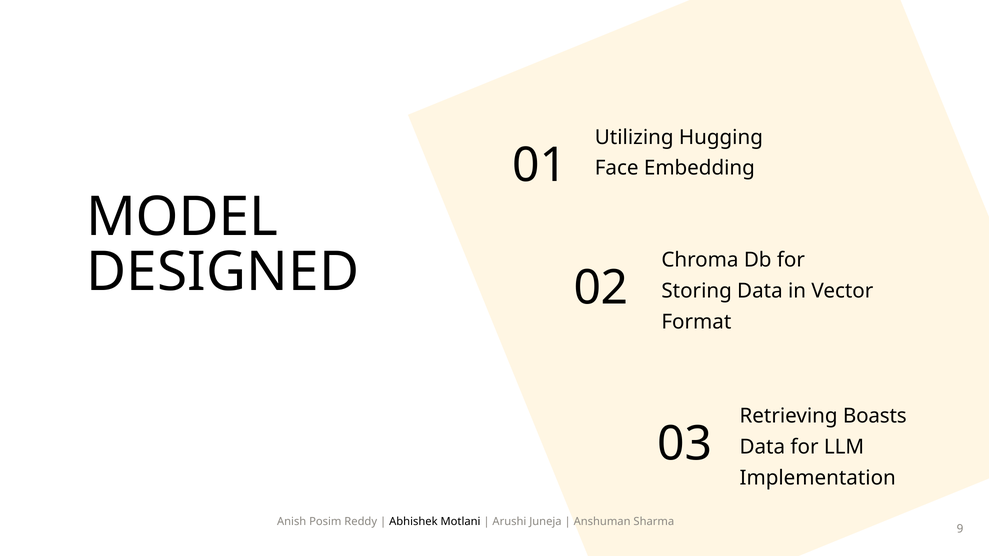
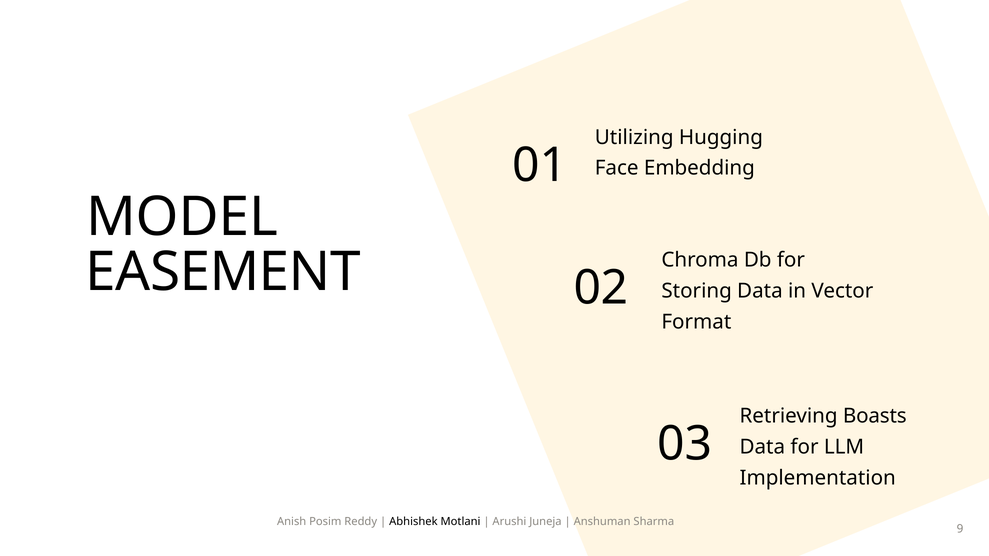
DESIGNED: DESIGNED -> EASEMENT (223, 272)
